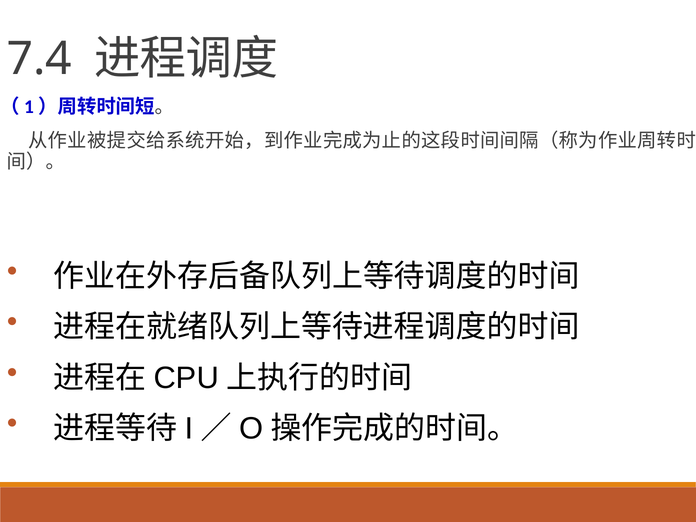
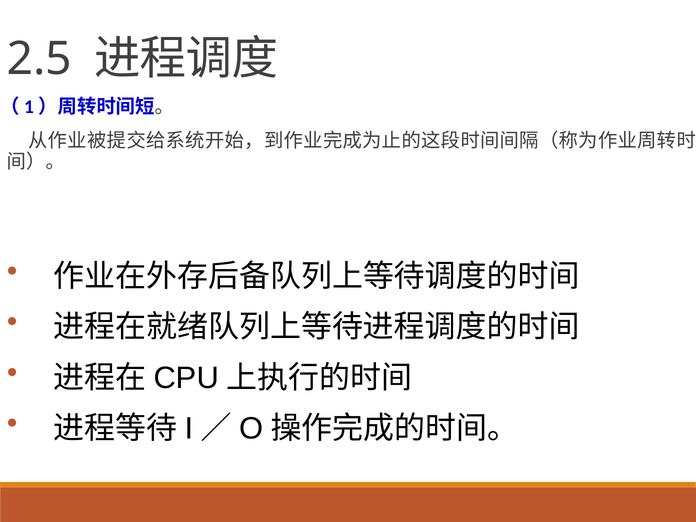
7.4: 7.4 -> 2.5 (39, 59)
